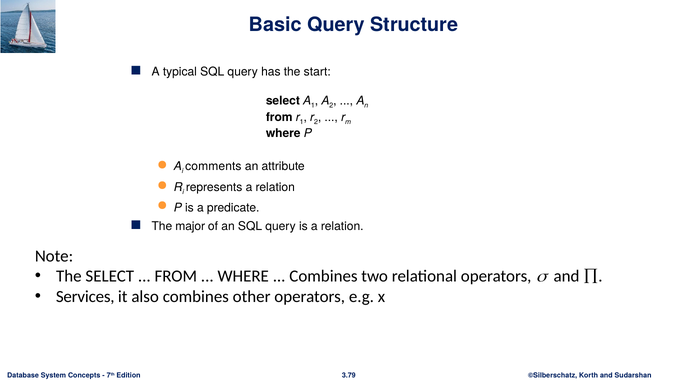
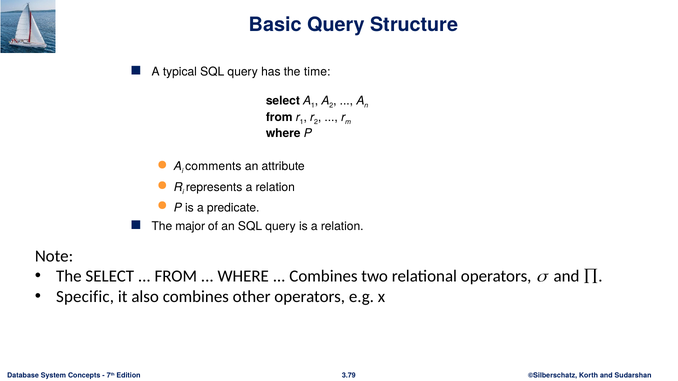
start: start -> time (317, 72)
Services: Services -> Specific (85, 297)
